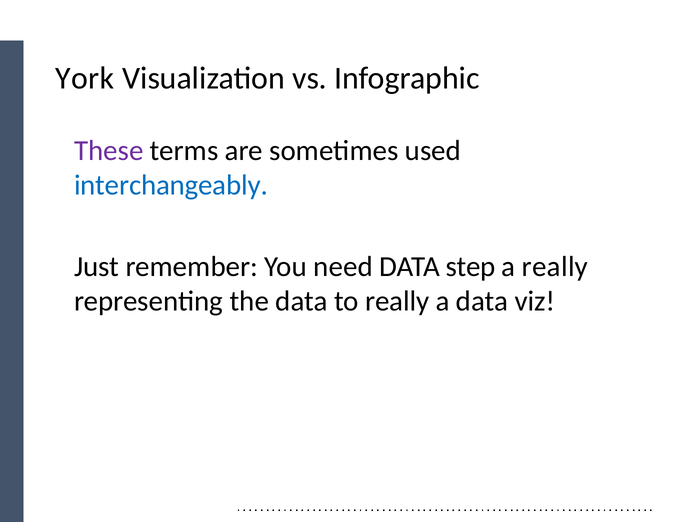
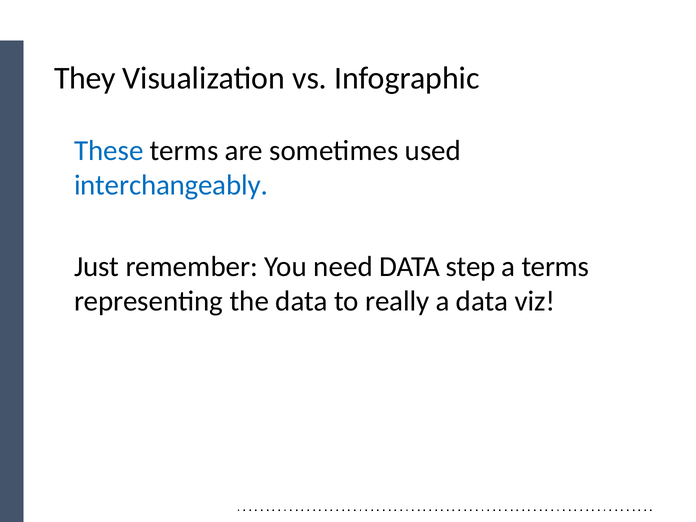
York: York -> They (85, 78)
These colour: purple -> blue (109, 151)
a really: really -> terms (555, 267)
